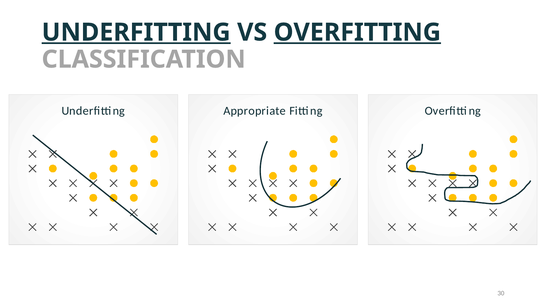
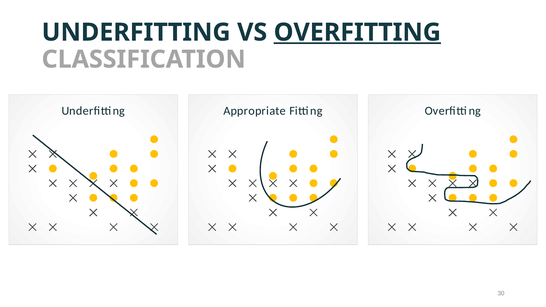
UNDERFITTING underline: present -> none (136, 32)
